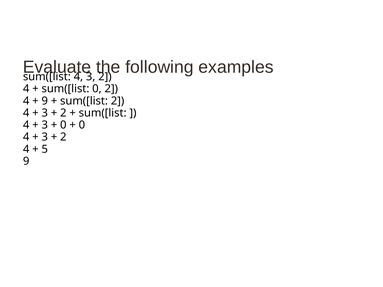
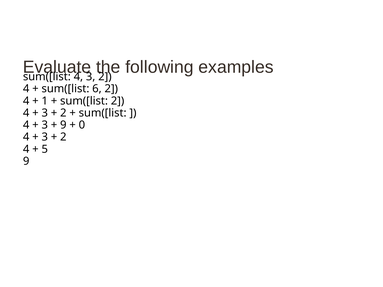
sum([list 0: 0 -> 6 (97, 89)
9: 9 -> 1 (45, 101)
0: 0 -> 9 (63, 125)
